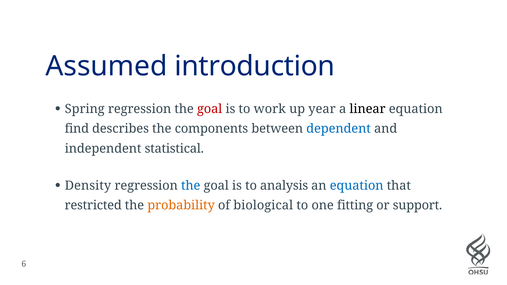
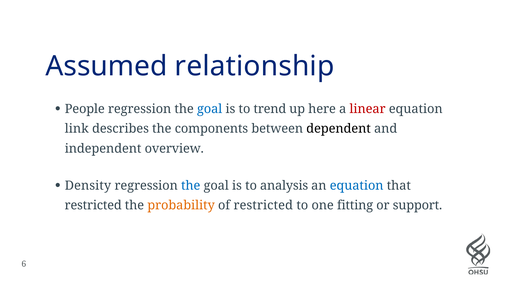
introduction: introduction -> relationship (254, 66)
Spring: Spring -> People (85, 109)
goal colour: red -> blue (210, 109)
work: work -> trend (270, 109)
year: year -> here (322, 109)
linear colour: black -> red (368, 109)
find: find -> link (77, 129)
dependent colour: blue -> black (339, 129)
statistical: statistical -> overview (174, 149)
of biological: biological -> restricted (263, 206)
